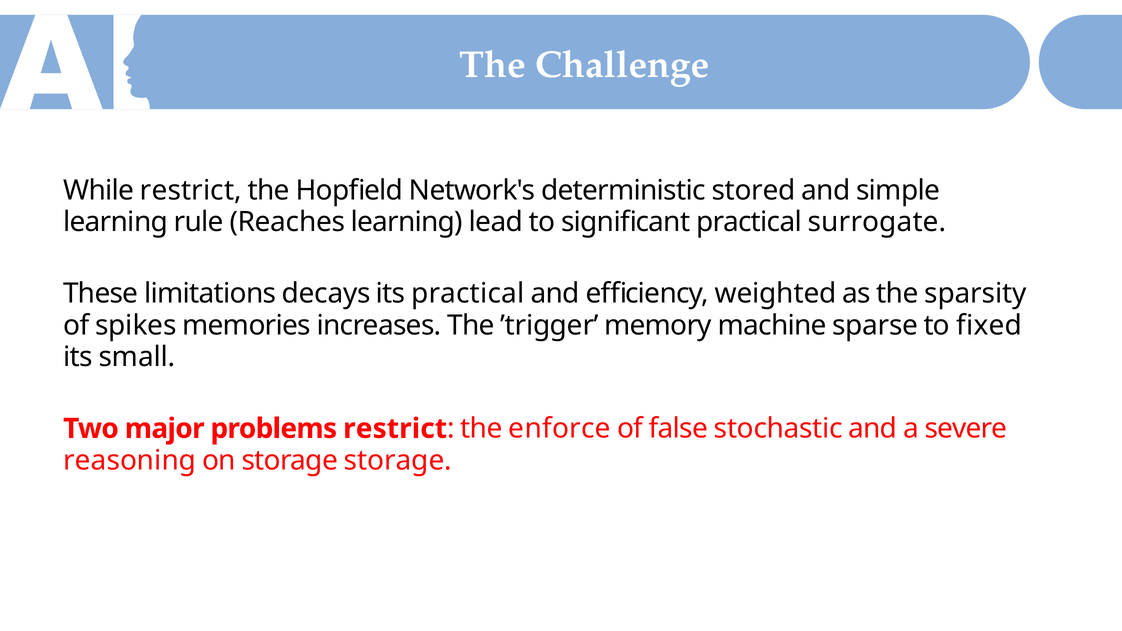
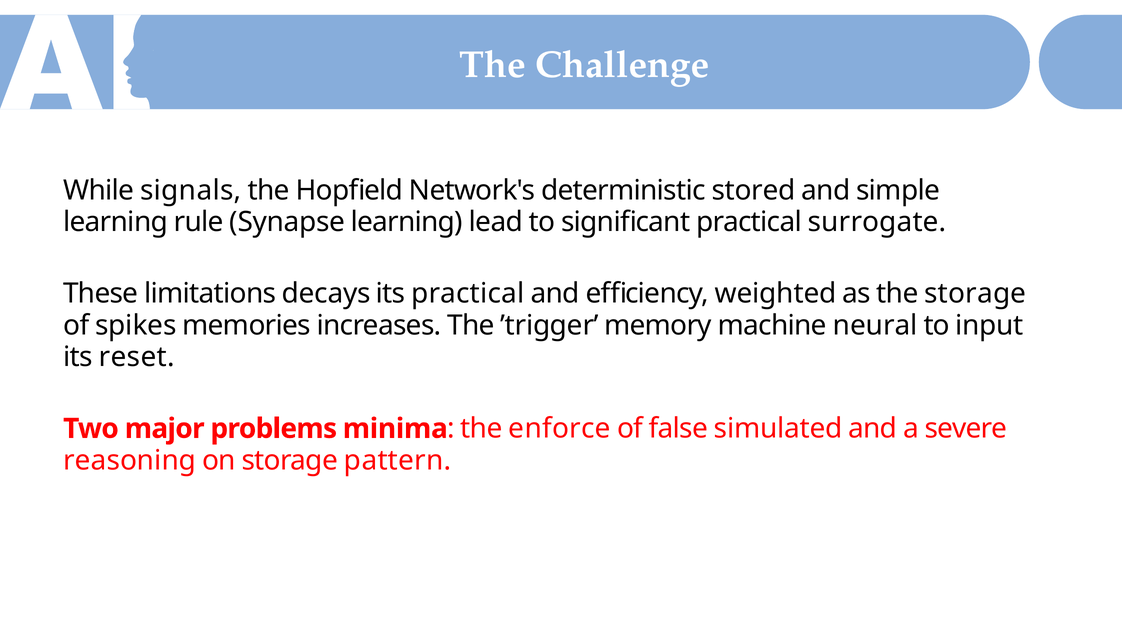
While restrict: restrict -> signals (191, 190)
Reaches: Reaches -> Synapse (287, 222)
the sparsity: sparsity -> storage (975, 294)
sparse: sparse -> neural (875, 325)
fixed: fixed -> input (990, 325)
small: small -> reset (137, 357)
problems restrict: restrict -> minima (395, 429)
stochastic: stochastic -> simulated (778, 429)
storage storage: storage -> pattern (398, 460)
